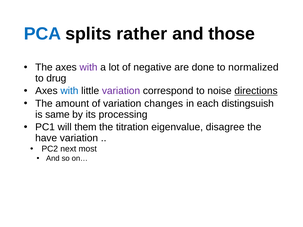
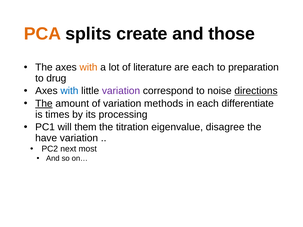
PCA colour: blue -> orange (43, 34)
rather: rather -> create (142, 34)
with colour: purple -> orange (89, 67)
negative: negative -> literature (153, 67)
are done: done -> each (203, 67)
normalized: normalized -> preparation (253, 67)
The underline: none -> present (44, 104)
changes: changes -> methods (164, 104)
distingsuish: distingsuish -> differentiate (248, 104)
same: same -> times (57, 115)
